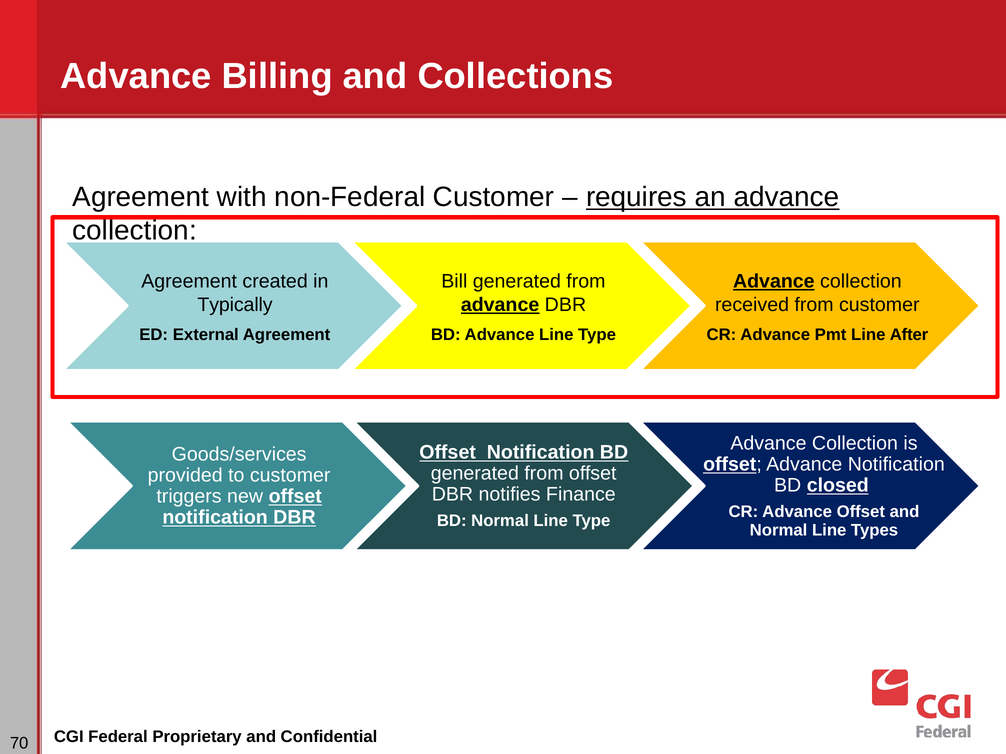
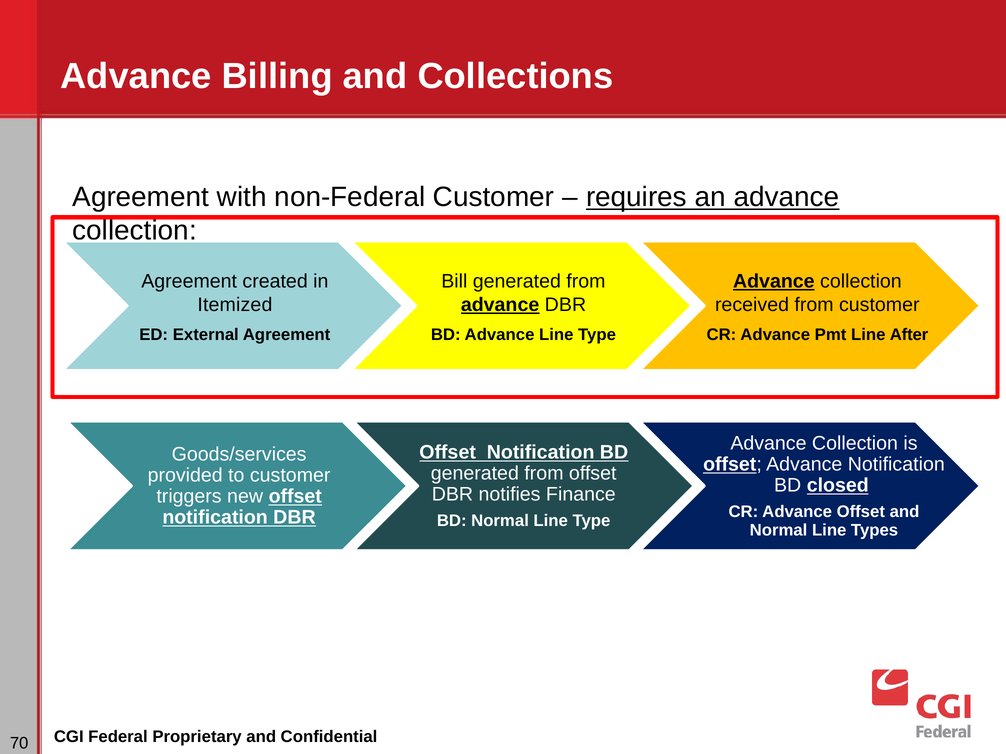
Typically: Typically -> Itemized (235, 305)
